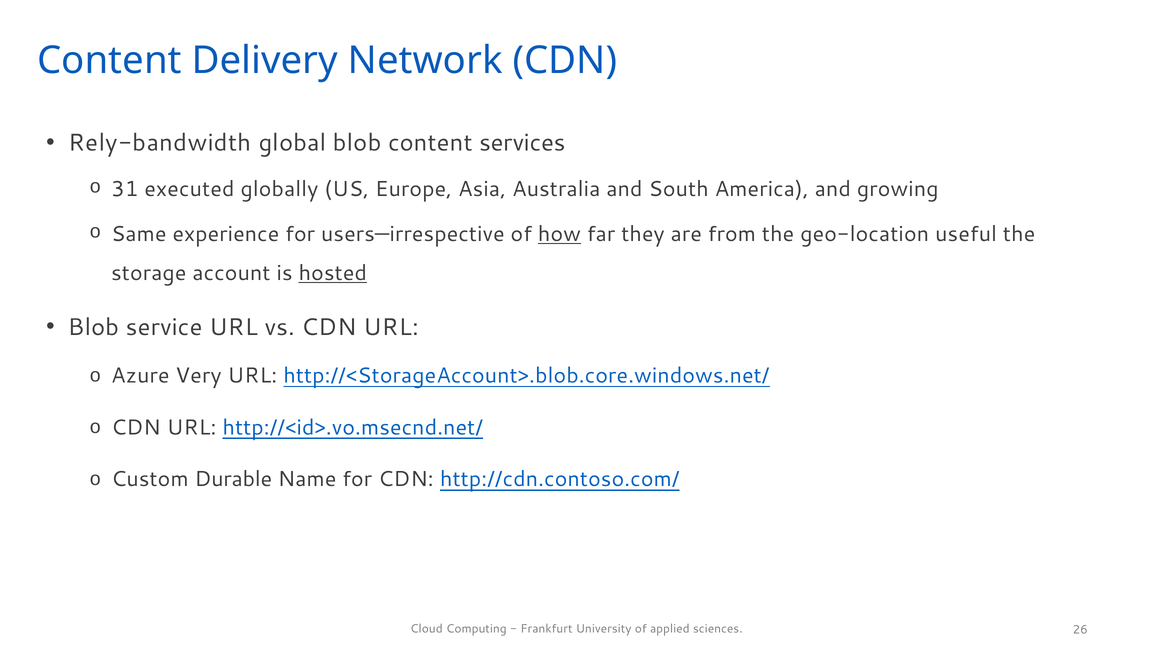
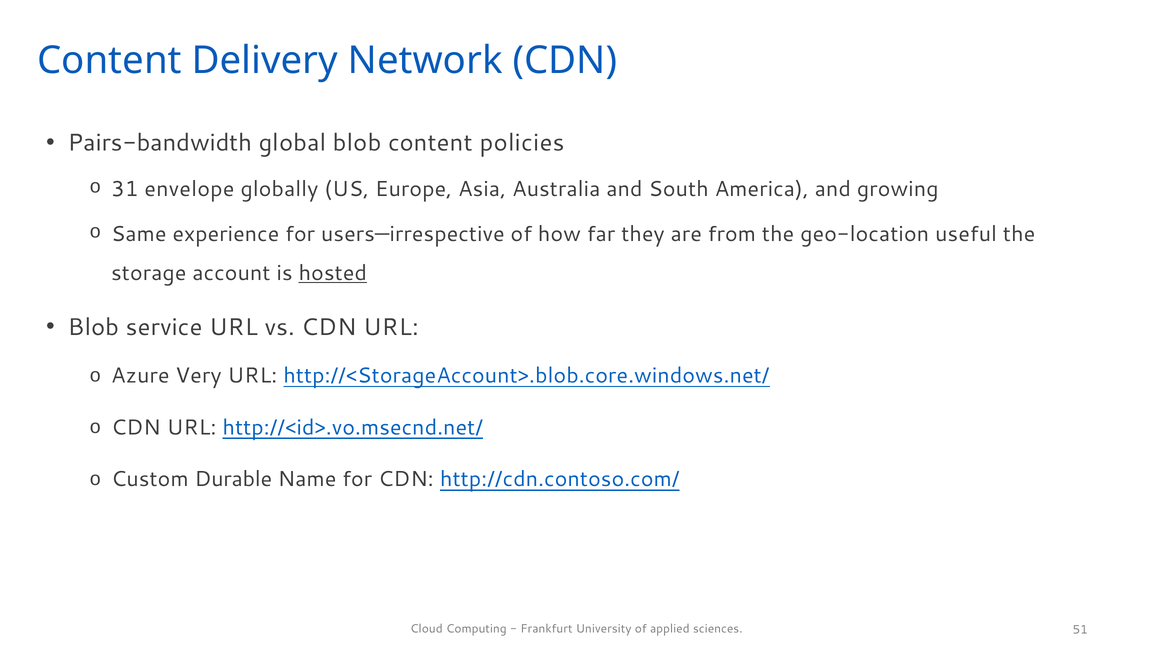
Rely-bandwidth: Rely-bandwidth -> Pairs-bandwidth (160, 143)
services: services -> policies (522, 143)
executed: executed -> envelope (189, 189)
how underline: present -> none (559, 234)
26: 26 -> 51 (1080, 629)
